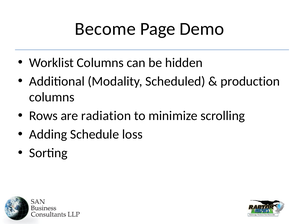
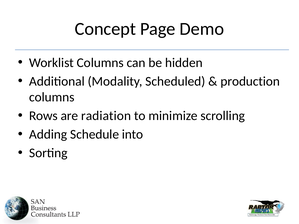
Become: Become -> Concept (105, 29)
loss: loss -> into (133, 135)
